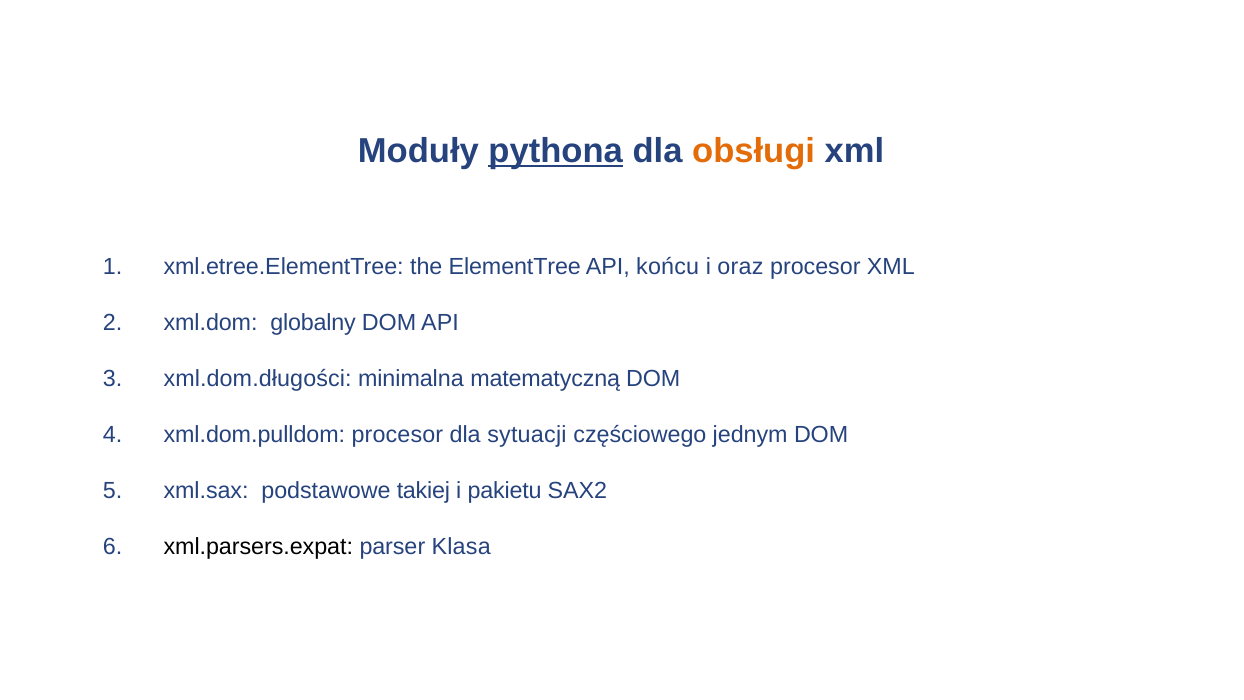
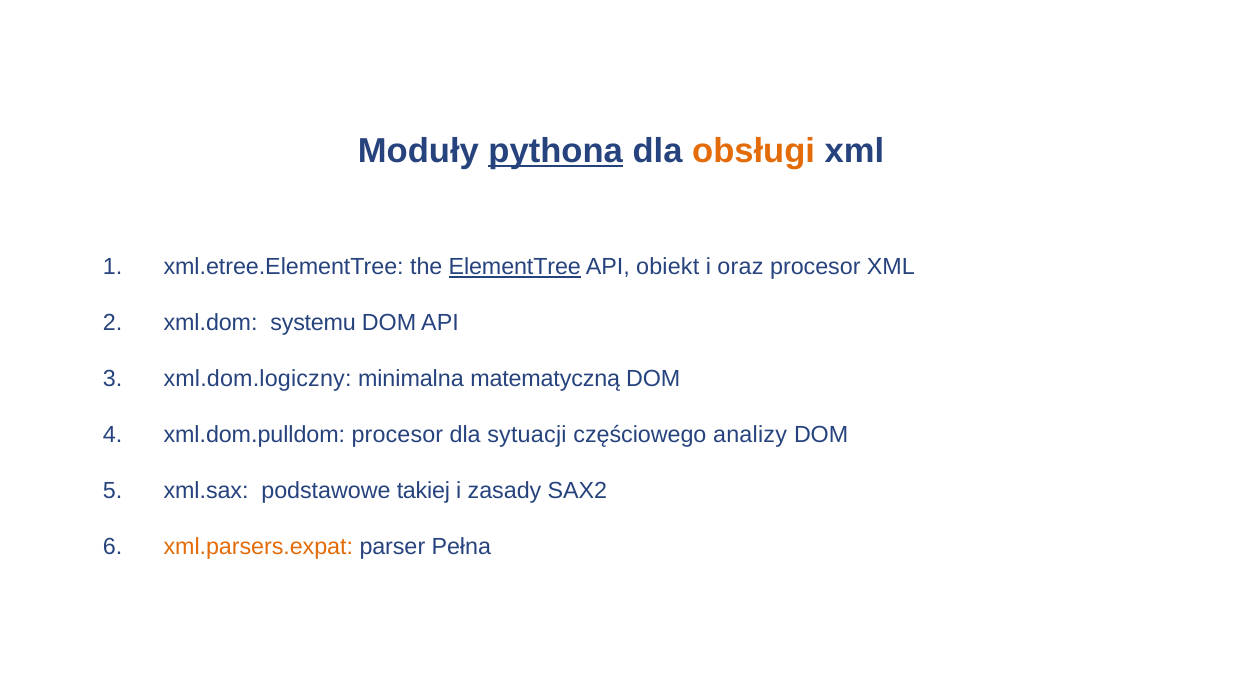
ElementTree underline: none -> present (515, 267)
końcu: końcu -> obiekt (668, 267)
globalny: globalny -> systemu (313, 323)
xml.dom.długości: xml.dom.długości -> xml.dom.logiczny (258, 379)
jednym: jednym -> analizy (750, 435)
pakietu: pakietu -> zasady (505, 491)
xml.parsers.expat colour: black -> orange (258, 547)
Klasa: Klasa -> Pełna (461, 547)
